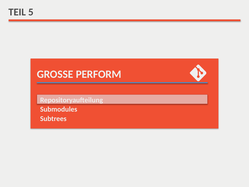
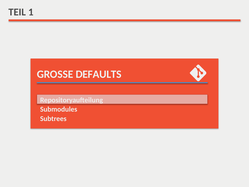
5: 5 -> 1 (31, 12)
PERFORM: PERFORM -> DEFAULTS (99, 74)
